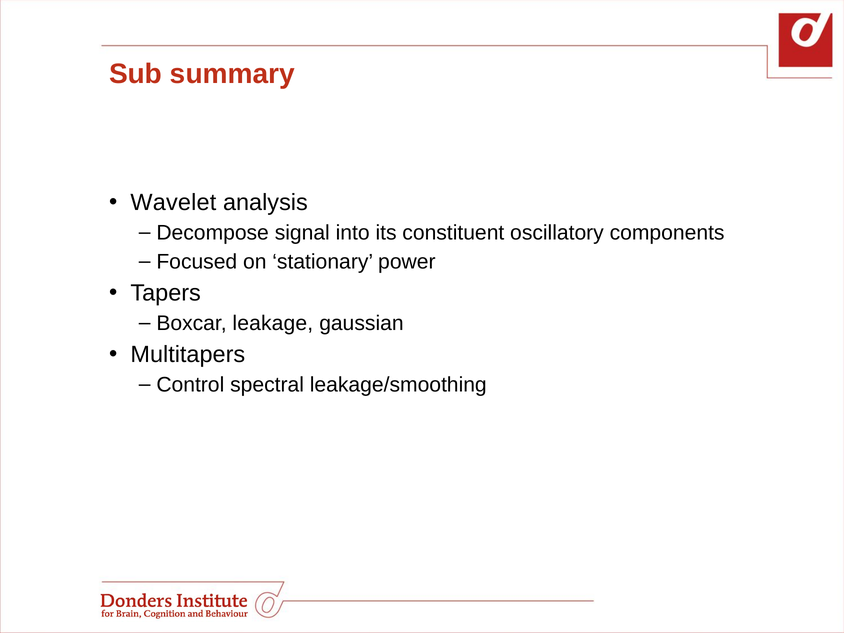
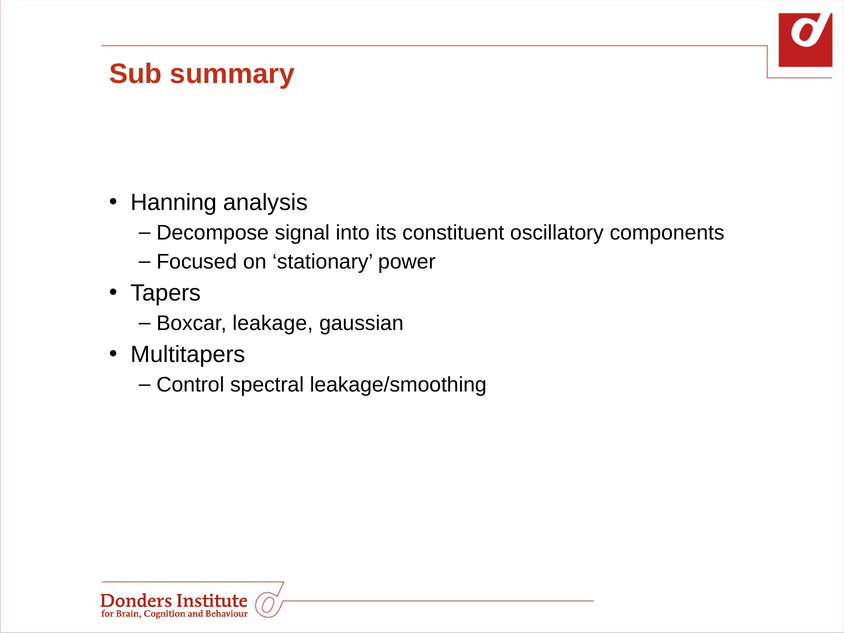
Wavelet: Wavelet -> Hanning (174, 203)
